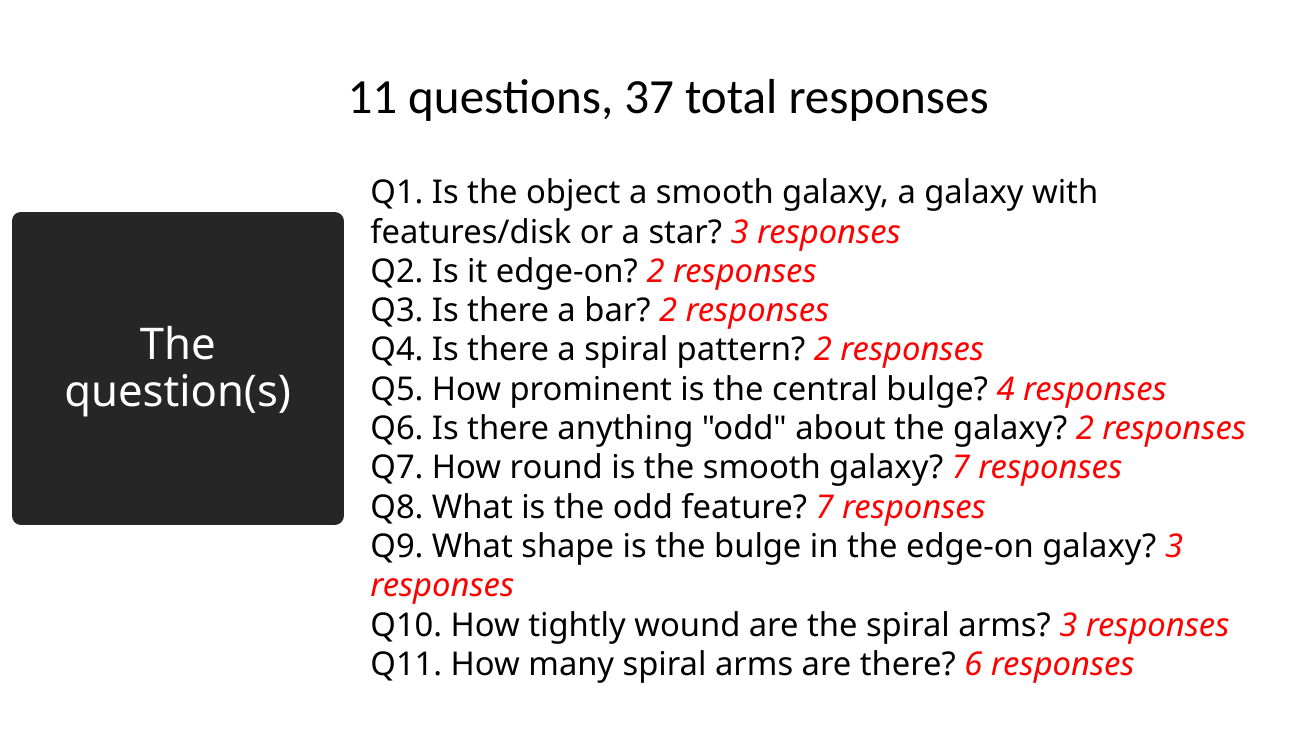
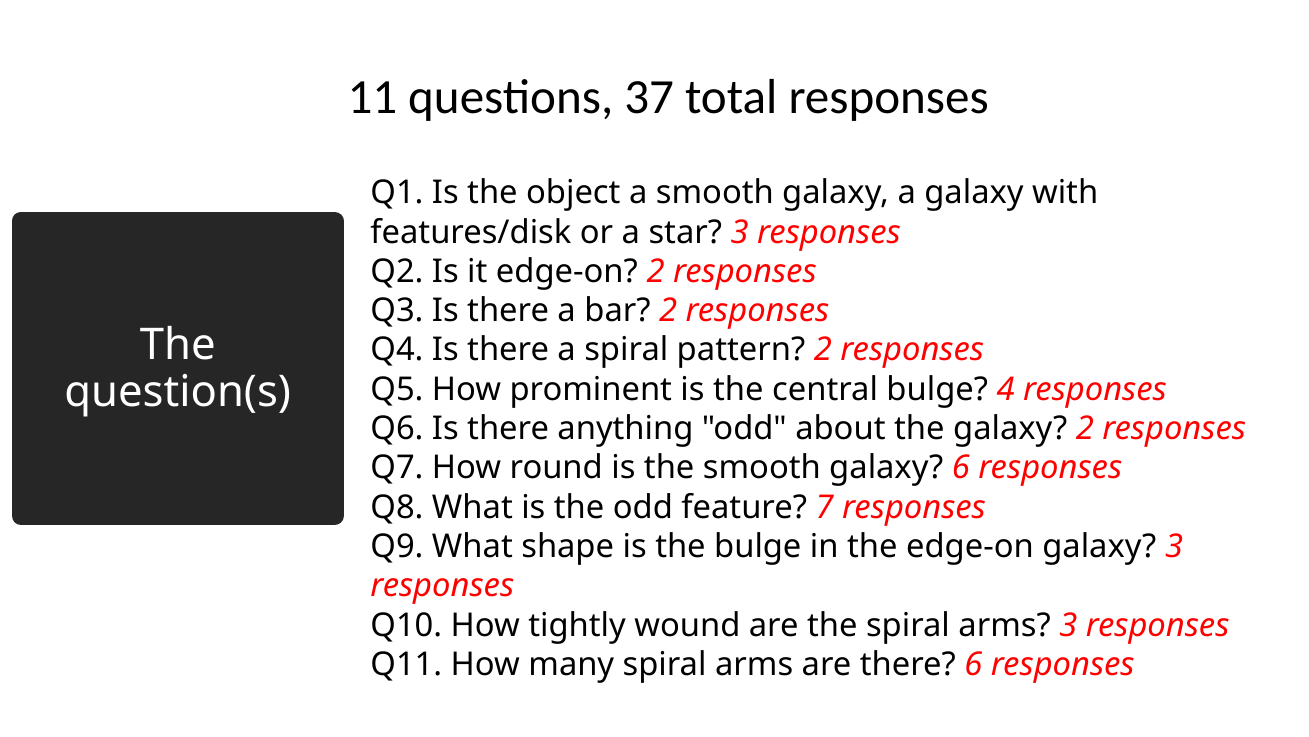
galaxy 7: 7 -> 6 (961, 468)
